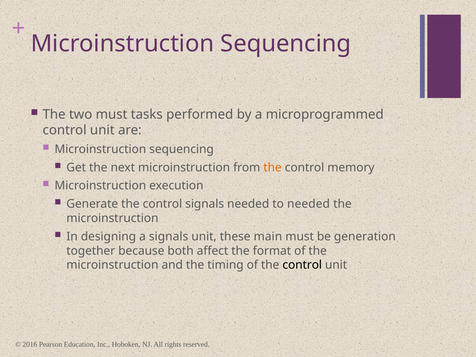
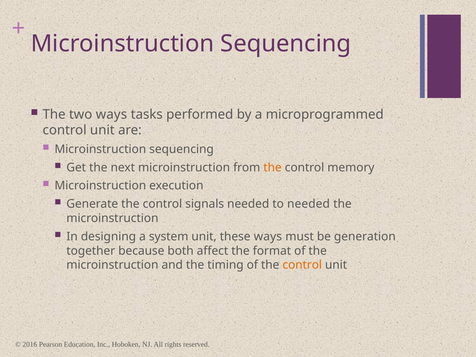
two must: must -> ways (111, 114)
a signals: signals -> system (169, 236)
these main: main -> ways (268, 236)
control colour: black -> orange (302, 265)
